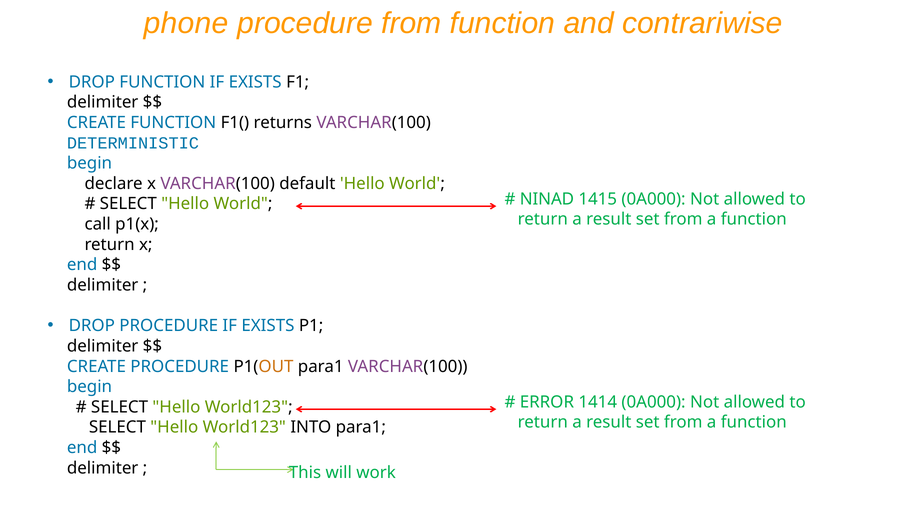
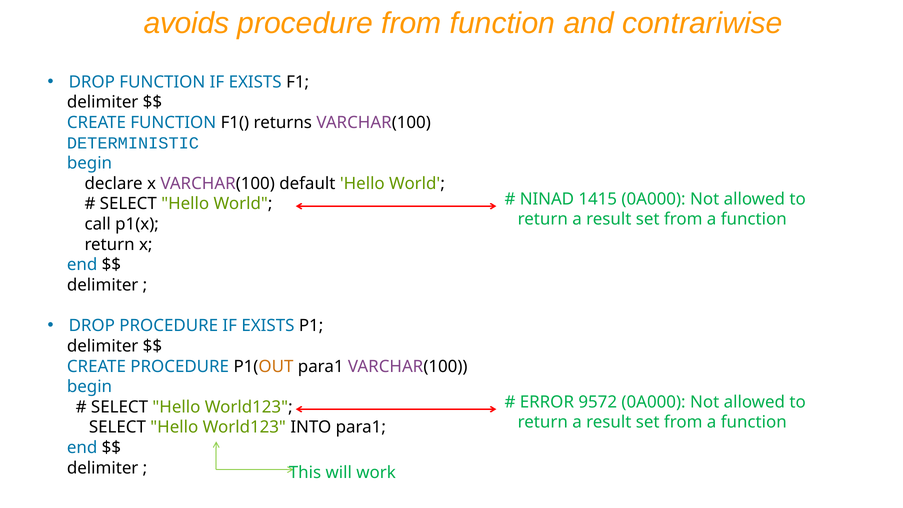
phone: phone -> avoids (186, 24)
1414: 1414 -> 9572 (598, 402)
